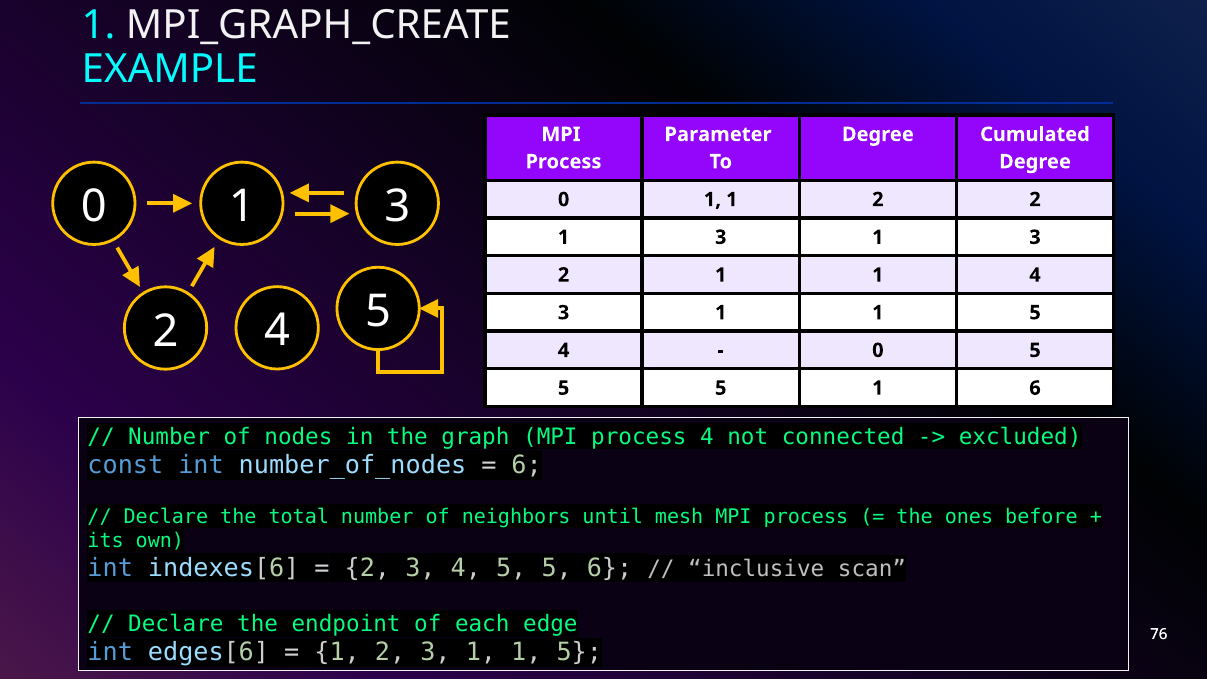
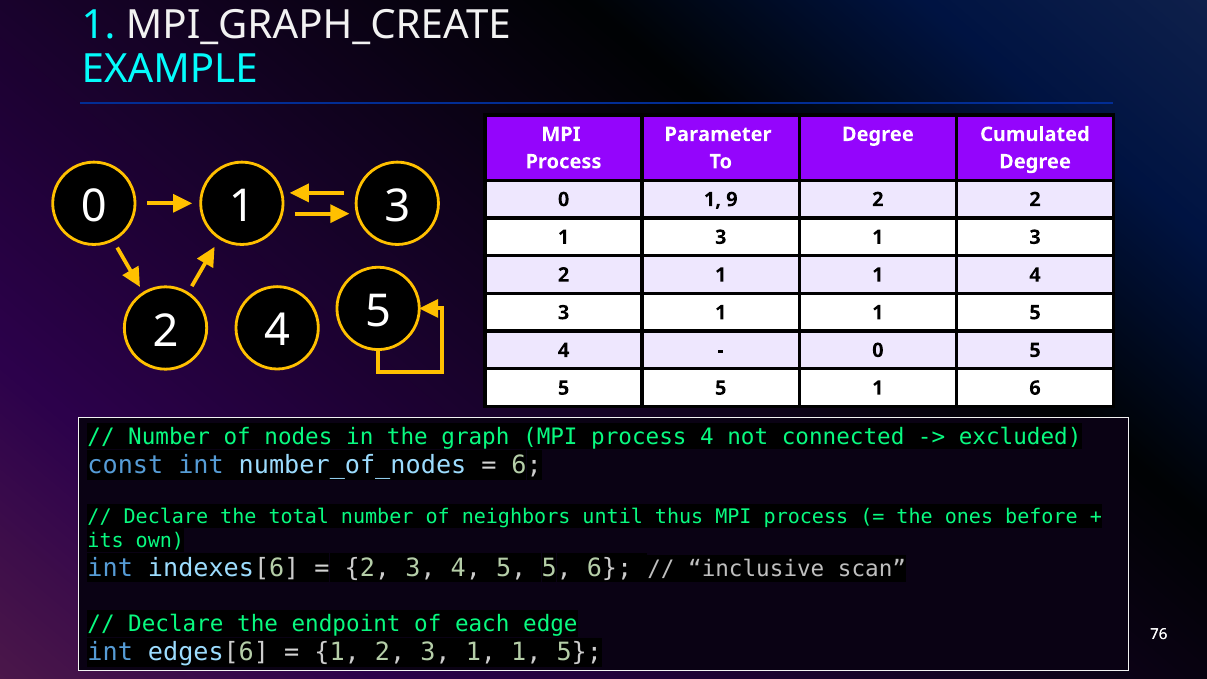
0 1 1: 1 -> 9 (732, 200)
mesh: mesh -> thus (679, 516)
